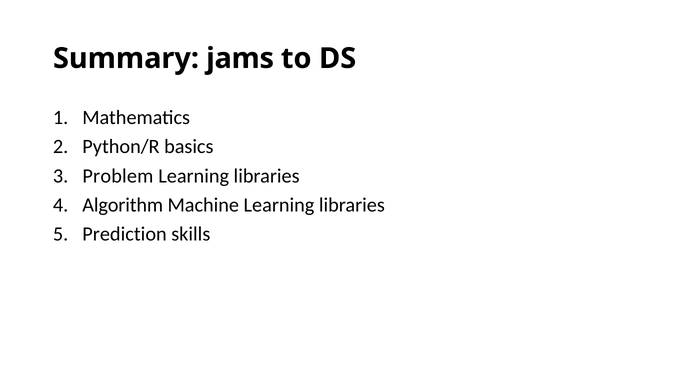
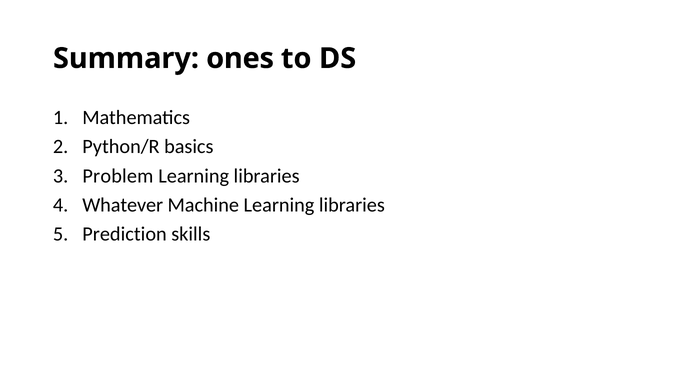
jams: jams -> ones (240, 58)
Algorithm: Algorithm -> Whatever (123, 205)
